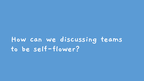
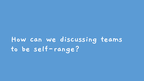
self-flower: self-flower -> self-range (57, 48)
